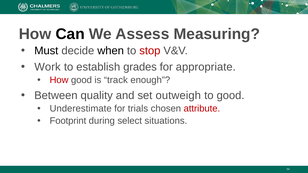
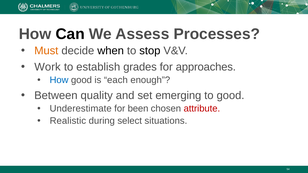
Measuring: Measuring -> Processes (217, 34)
Must colour: black -> orange (46, 51)
stop colour: red -> black (150, 51)
appropriate: appropriate -> approaches (206, 67)
How colour: red -> blue (59, 80)
track: track -> each (116, 80)
outweigh: outweigh -> emerging (178, 96)
trials: trials -> been (138, 109)
Footprint: Footprint -> Realistic (68, 121)
